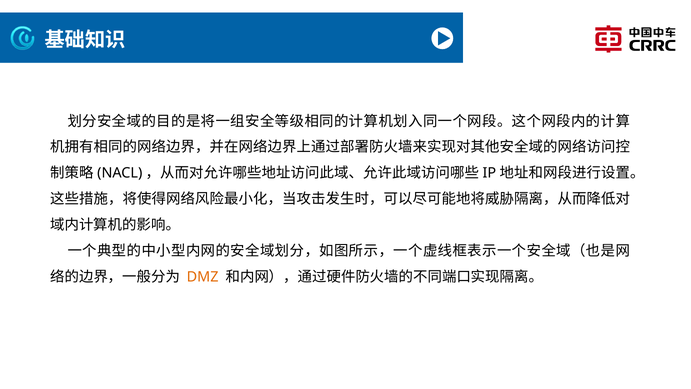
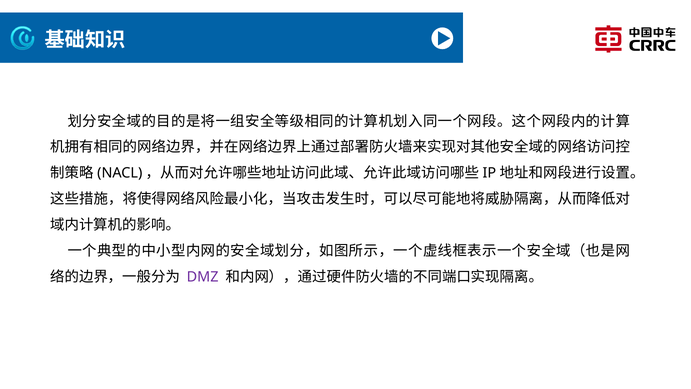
DMZ colour: orange -> purple (203, 277)
